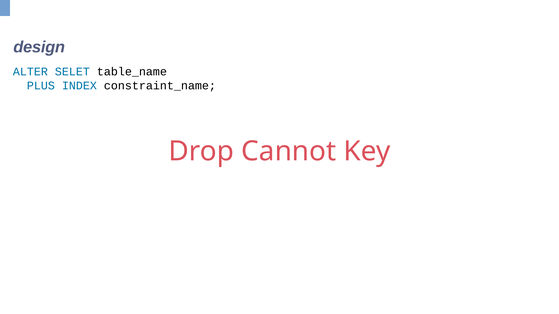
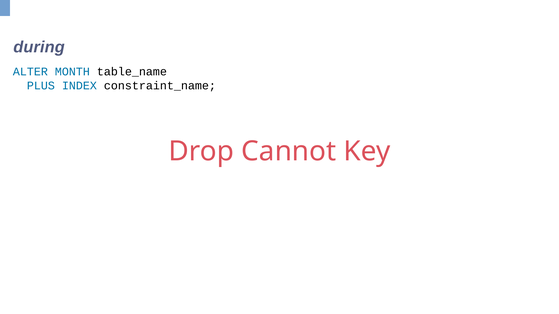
design: design -> during (39, 47)
SELET: SELET -> MONTH (72, 72)
